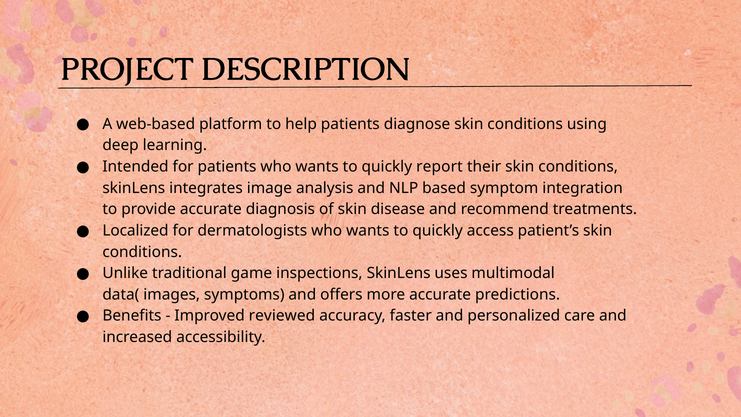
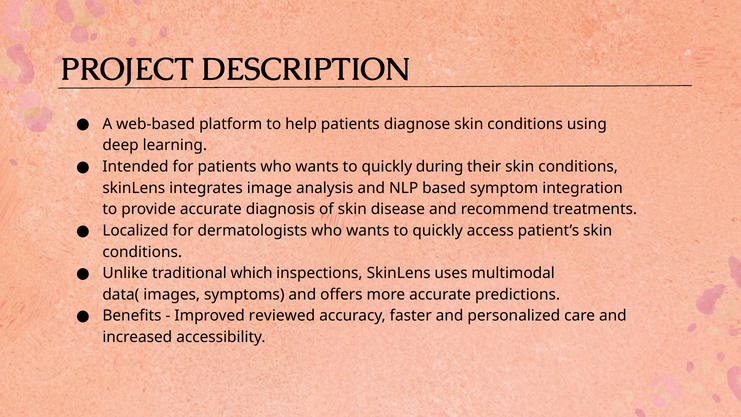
report: report -> during (440, 167)
game: game -> which (252, 273)
